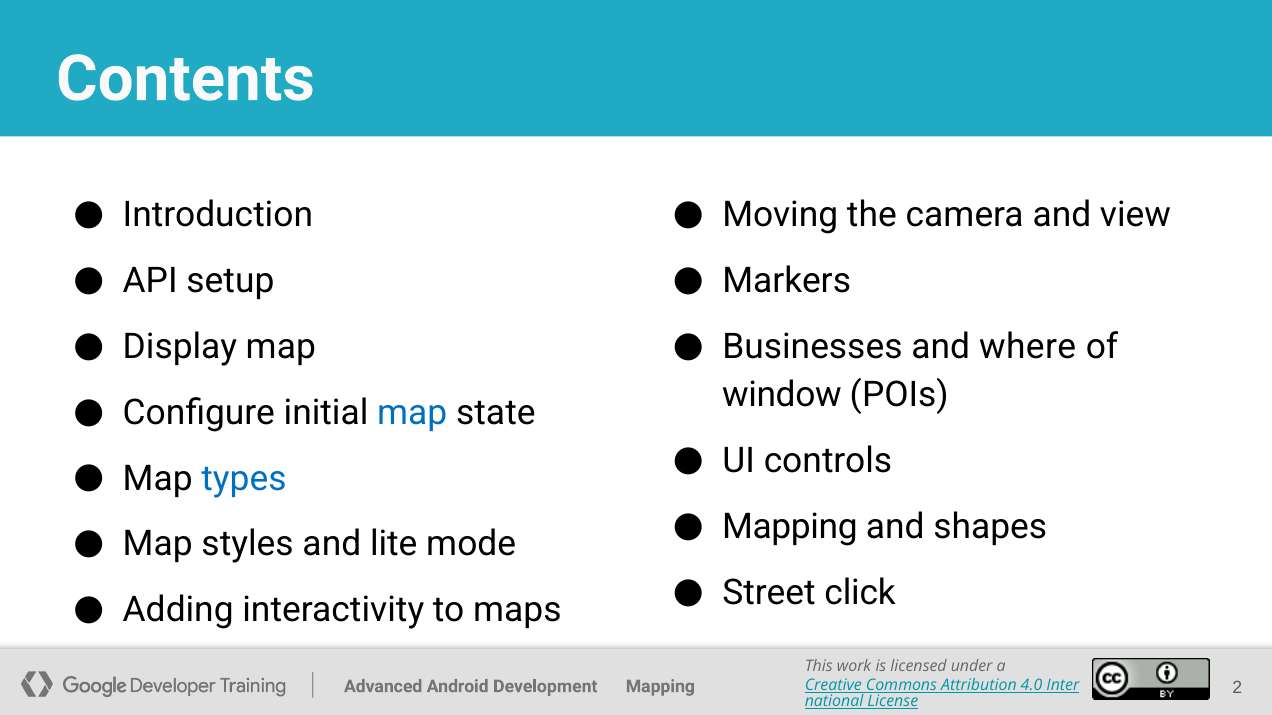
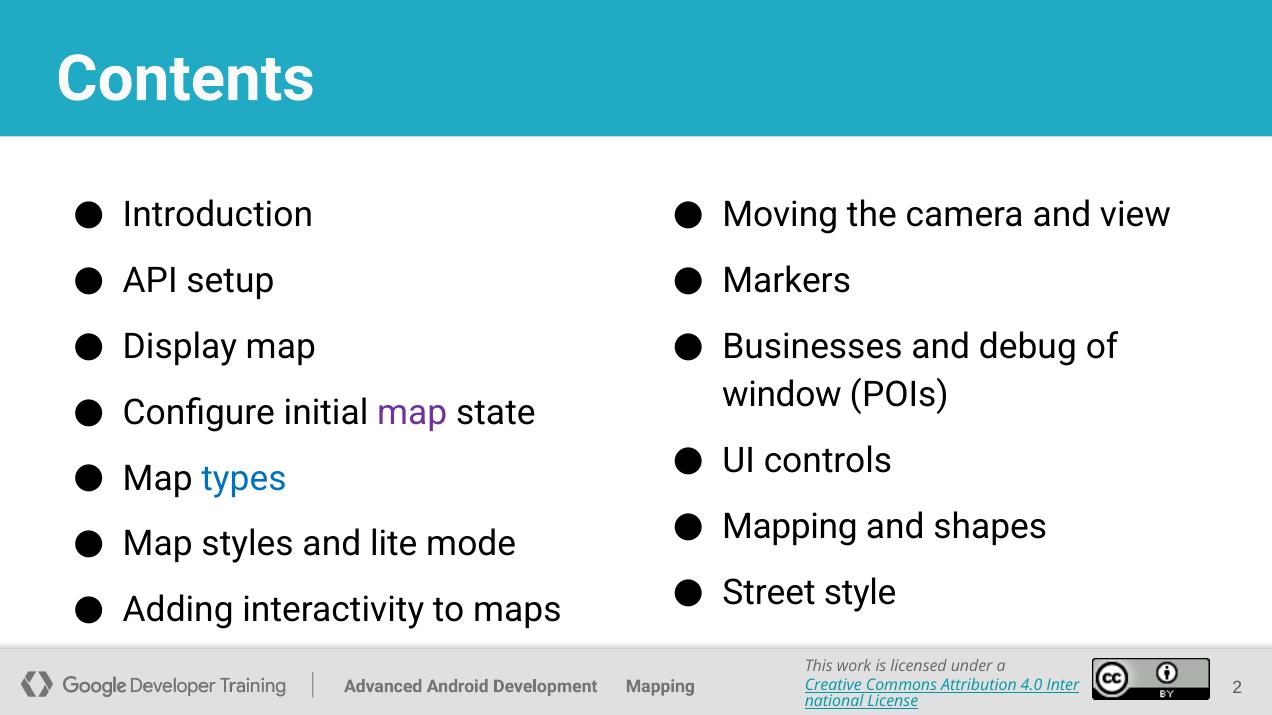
where: where -> debug (1028, 347)
map colour: blue -> purple (412, 413)
click: click -> style (860, 593)
